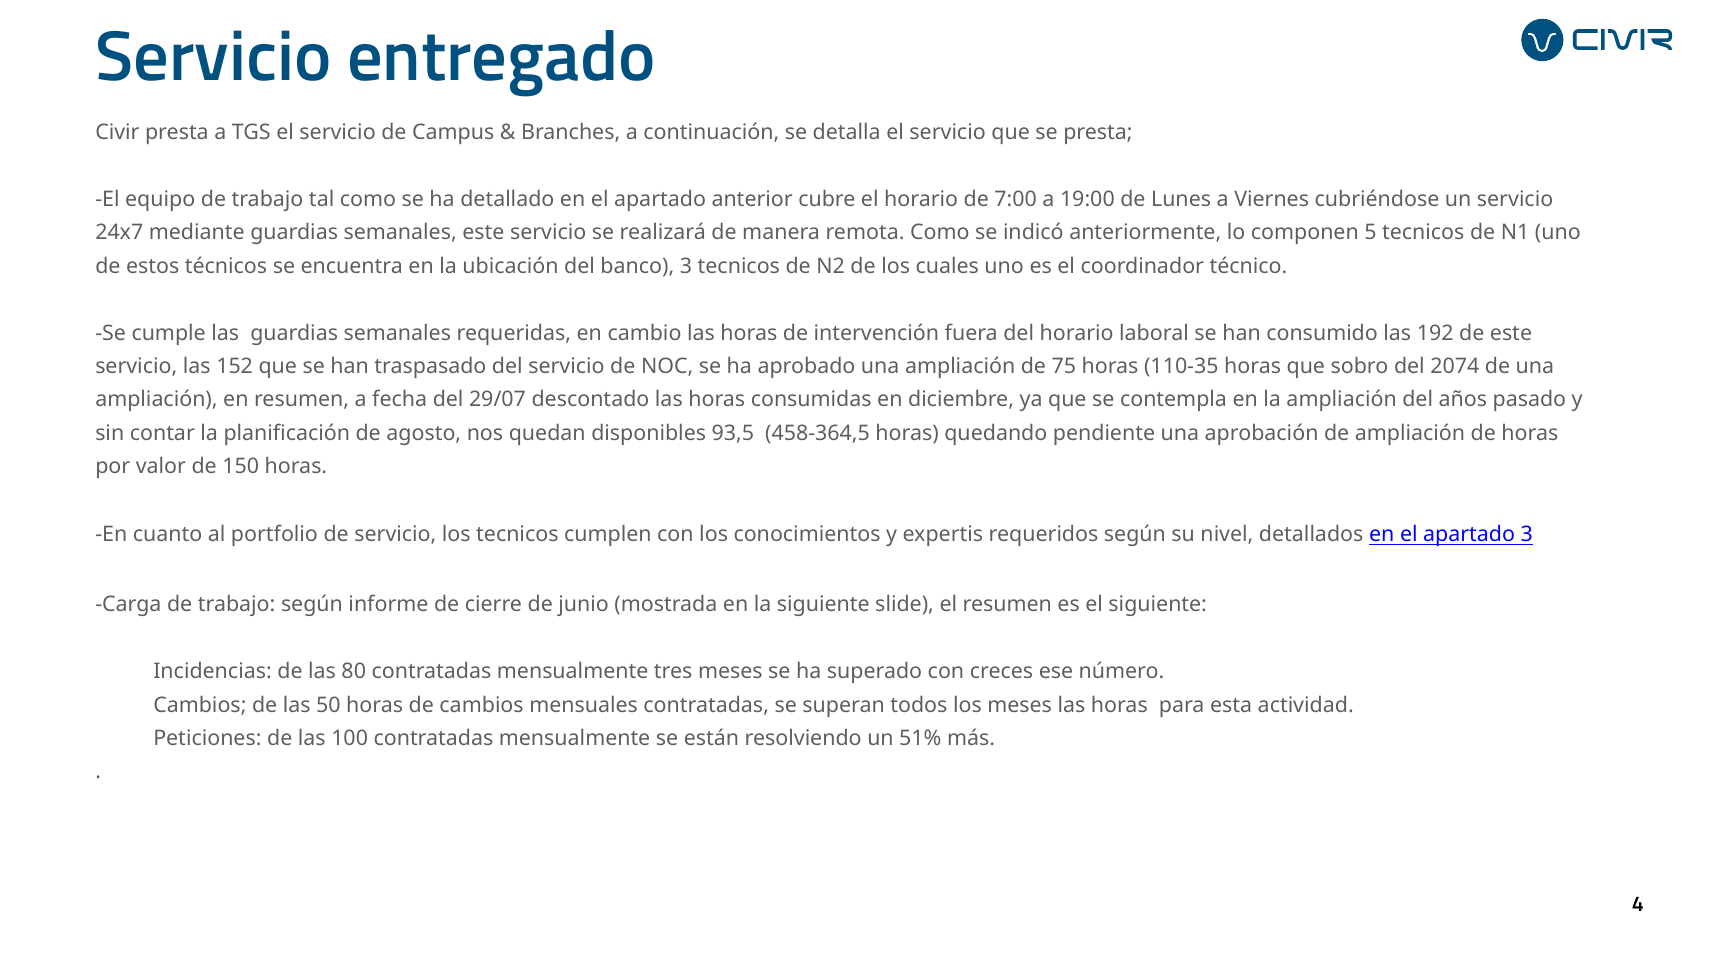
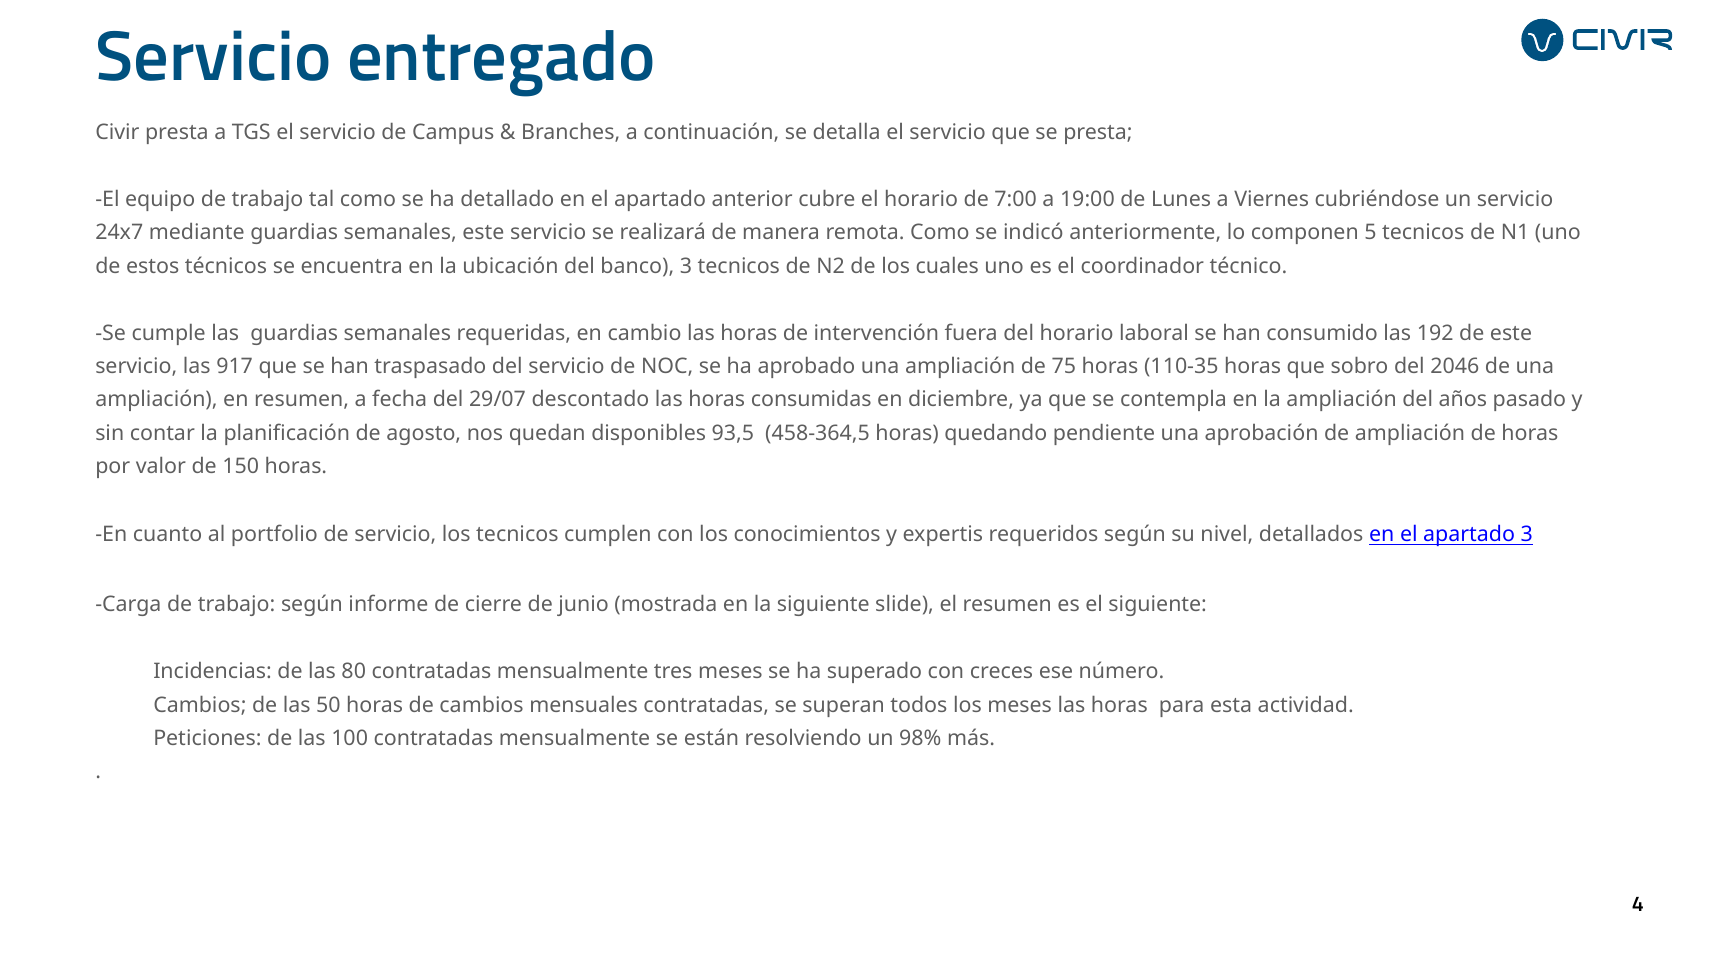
152: 152 -> 917 (235, 366)
2074: 2074 -> 2046 (1455, 366)
51%: 51% -> 98% (920, 738)
